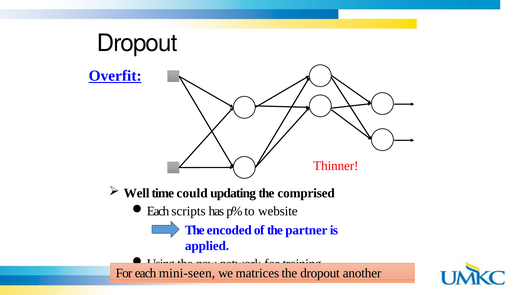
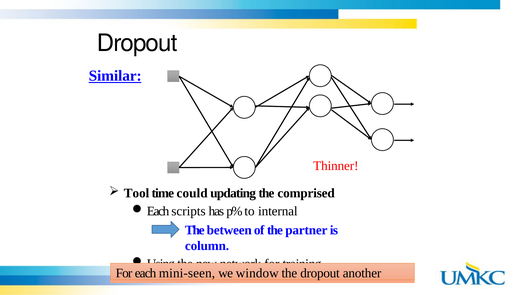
Overfit: Overfit -> Similar (115, 76)
Well: Well -> Tool (137, 193)
website: website -> internal (278, 212)
encoded: encoded -> between (229, 230)
applied: applied -> column (207, 246)
matrices: matrices -> window (257, 273)
